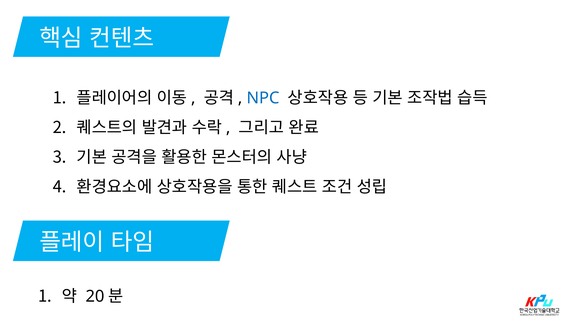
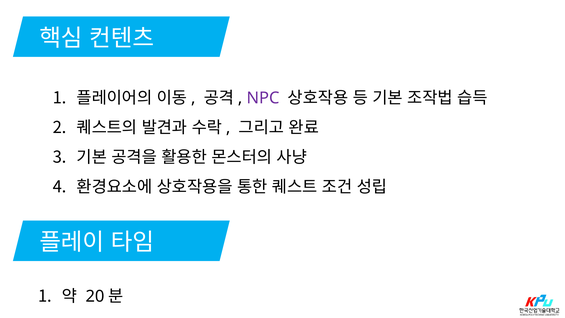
NPC colour: blue -> purple (263, 98)
